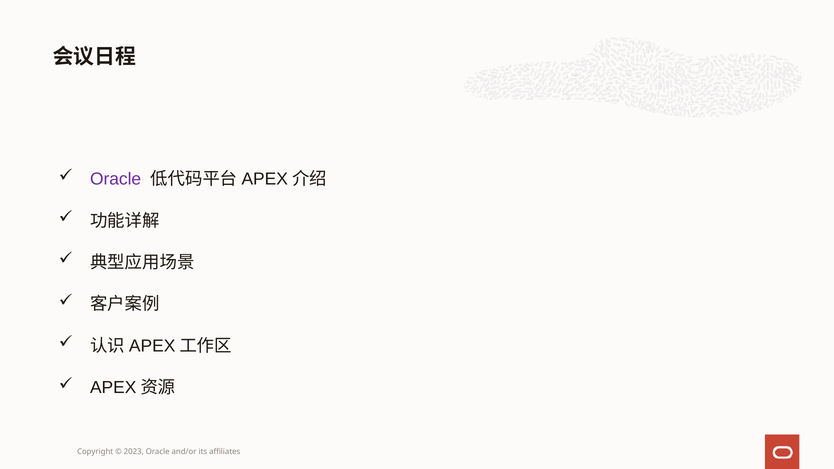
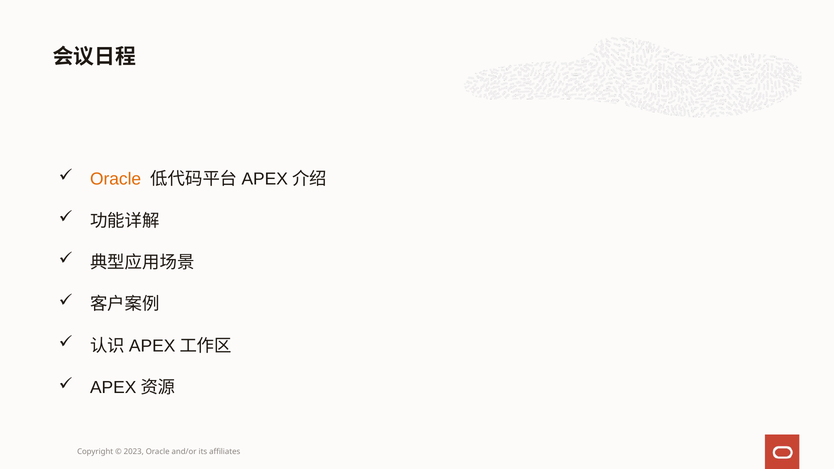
Oracle colour: purple -> orange (116, 179)
